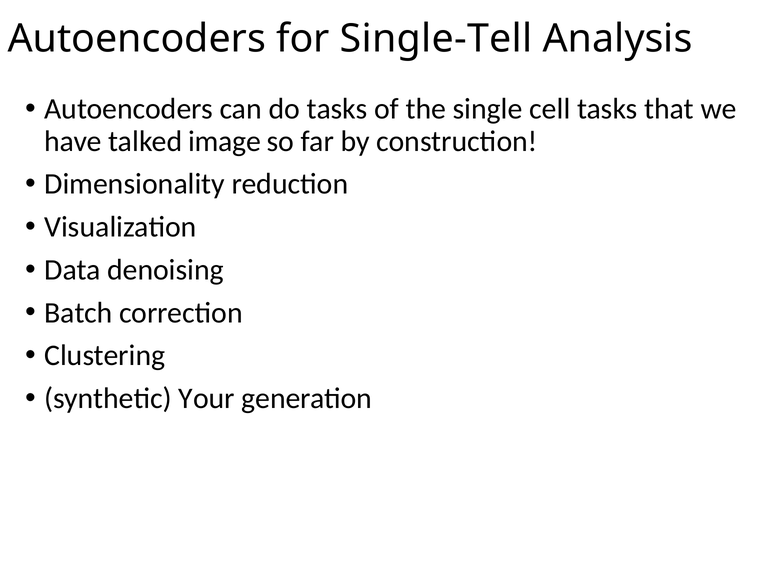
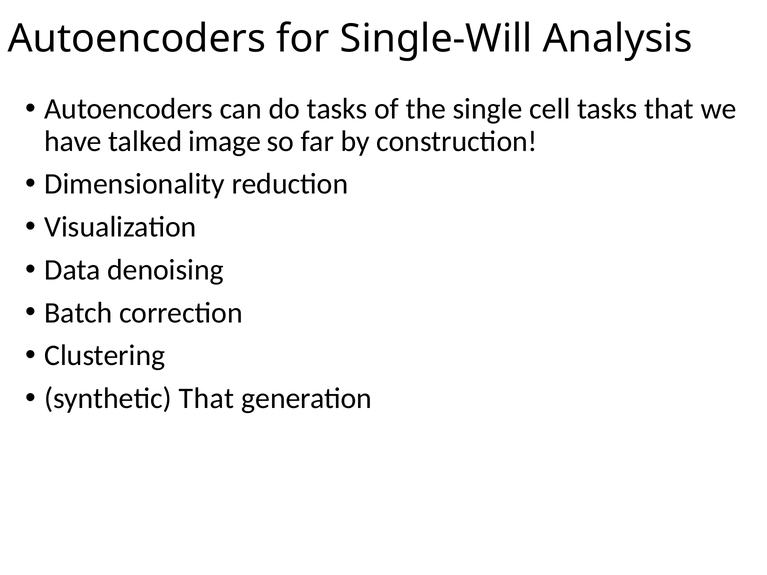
Single-Tell: Single-Tell -> Single-Will (436, 39)
synthetic Your: Your -> That (206, 399)
